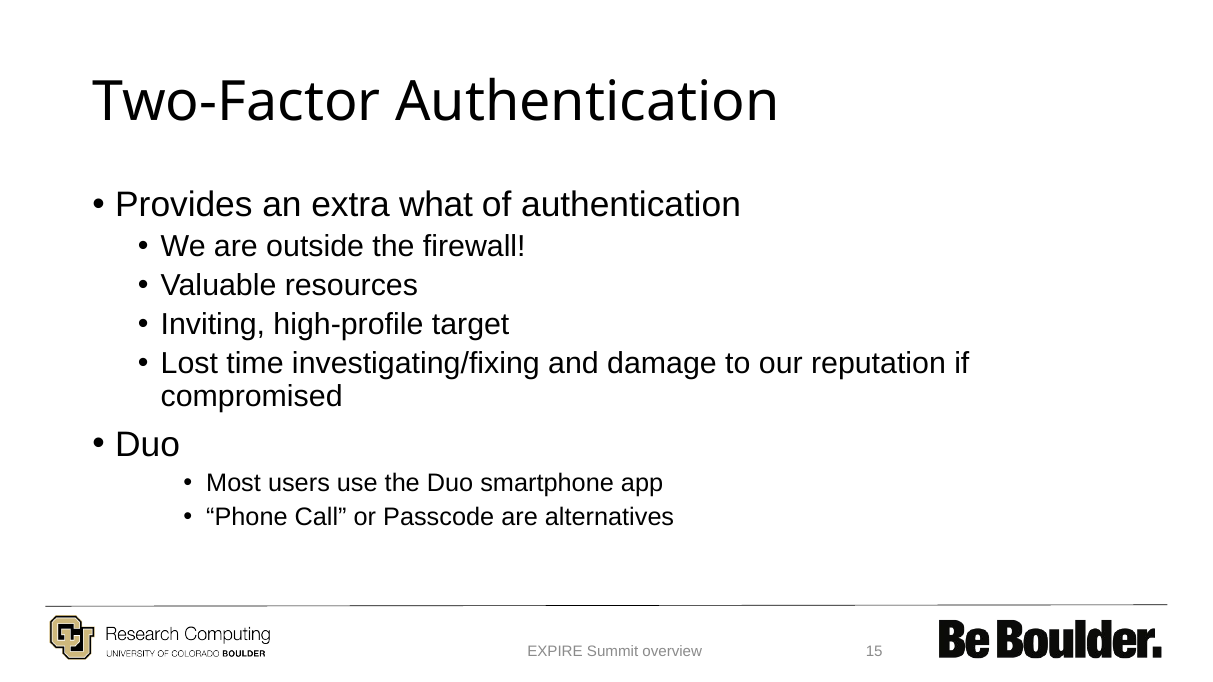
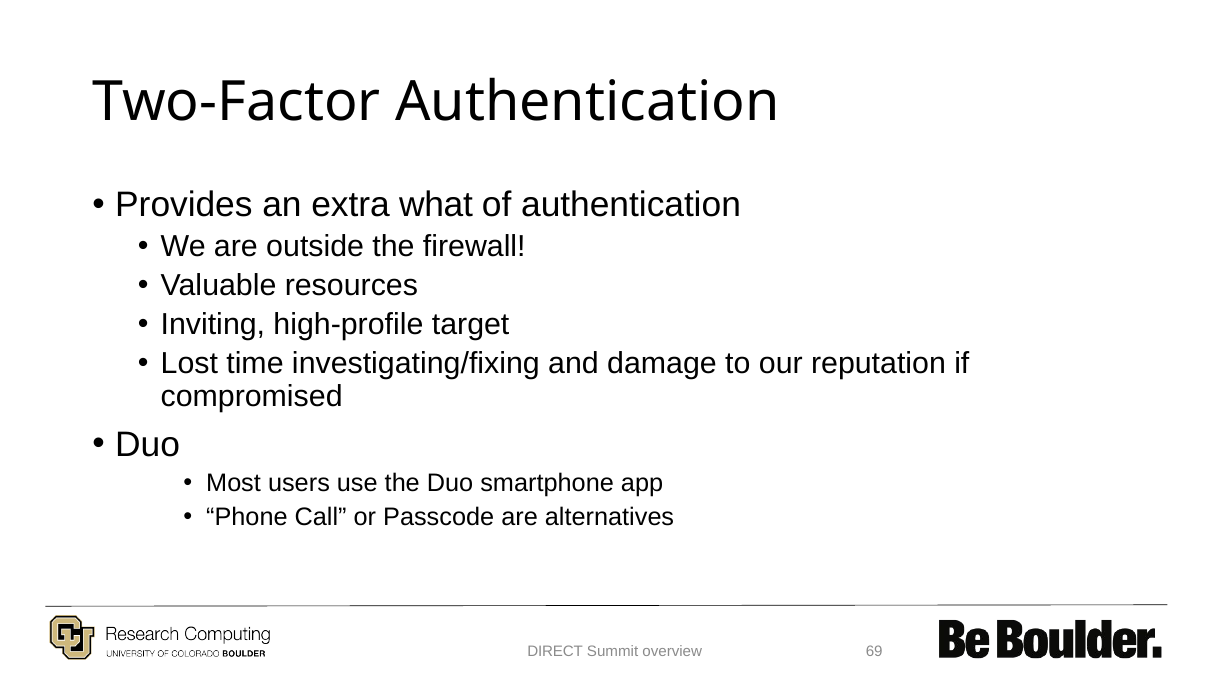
EXPIRE: EXPIRE -> DIRECT (555, 652)
15: 15 -> 69 (874, 652)
